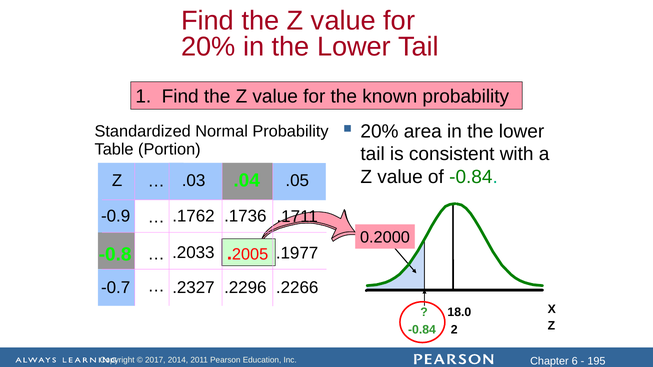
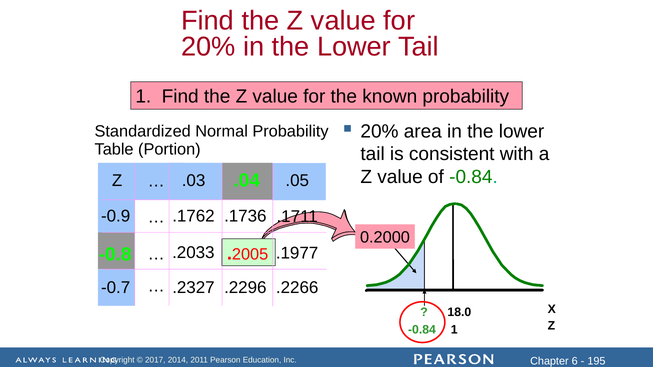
-0.84 2: 2 -> 1 (454, 330)
